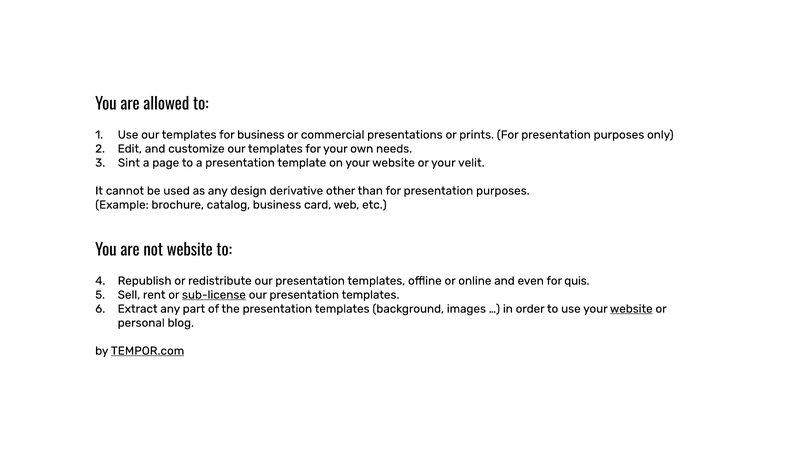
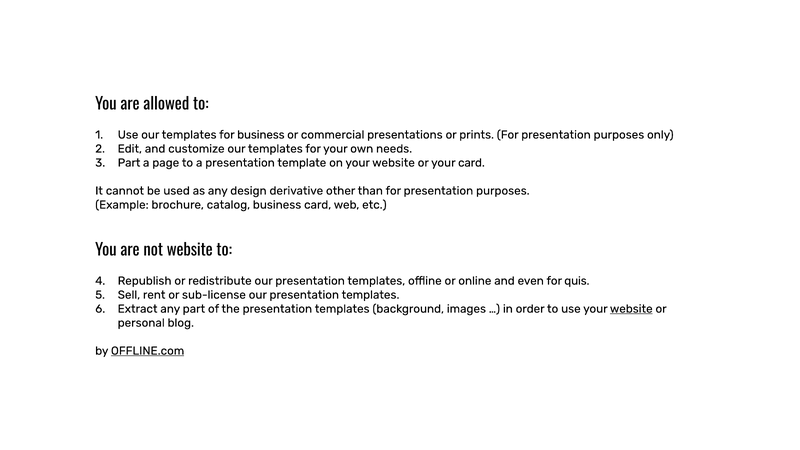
Sint: Sint -> Part (129, 163)
your velit: velit -> card (471, 163)
sub-license underline: present -> none (214, 295)
TEMPOR.com: TEMPOR.com -> OFFLINE.com (148, 351)
